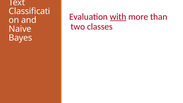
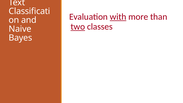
two underline: none -> present (78, 27)
